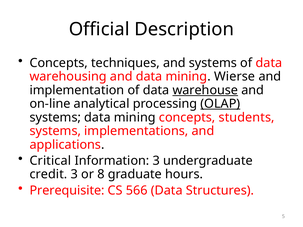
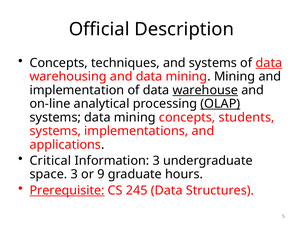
data underline: none -> present (269, 63)
mining Wierse: Wierse -> Mining (235, 77)
credit: credit -> space (48, 174)
8: 8 -> 9 (101, 174)
Prerequisite underline: none -> present (67, 191)
566: 566 -> 245 (137, 191)
